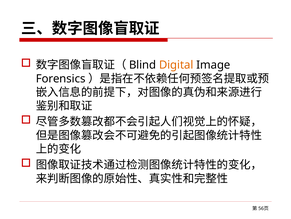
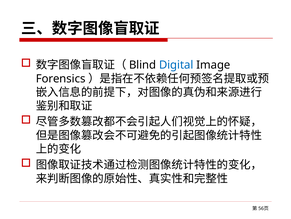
Digital colour: orange -> blue (176, 65)
